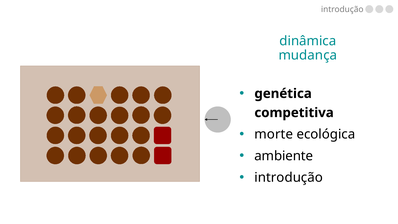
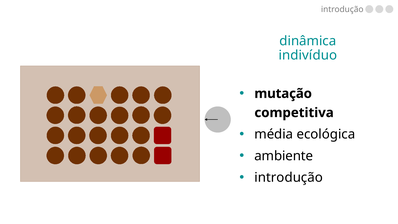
mudança: mudança -> indivíduo (308, 55)
genética: genética -> mutação (283, 94)
morte: morte -> média (274, 134)
